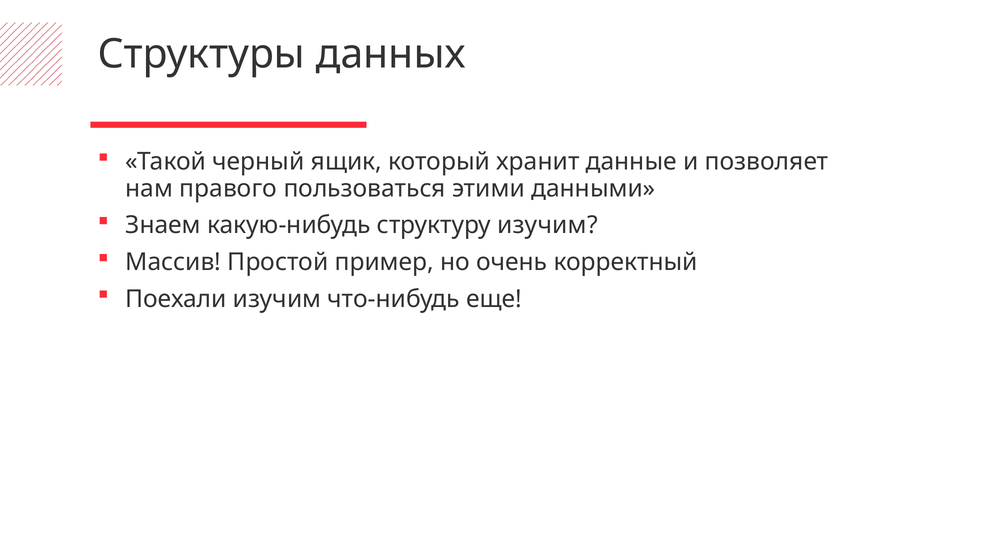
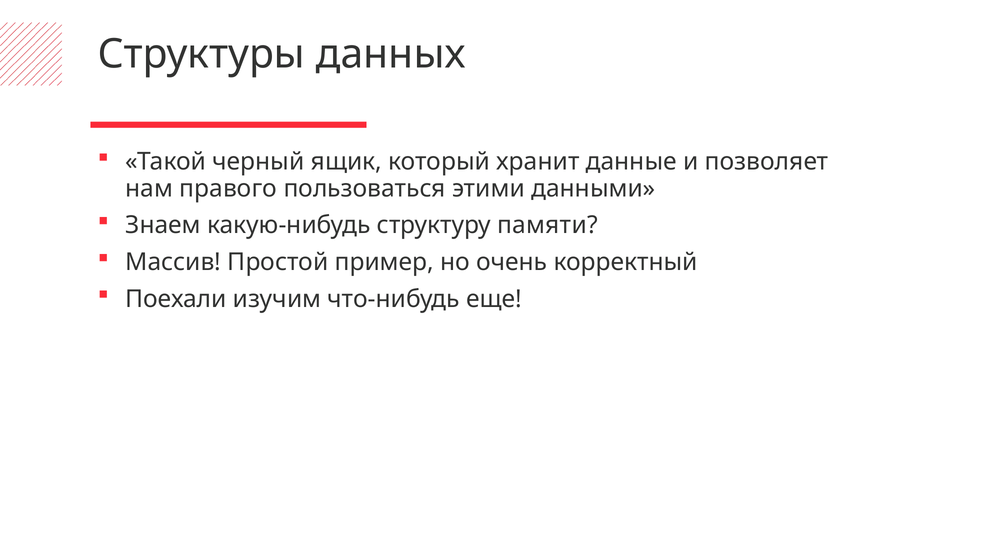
структуру изучим: изучим -> памяти (547, 225)
